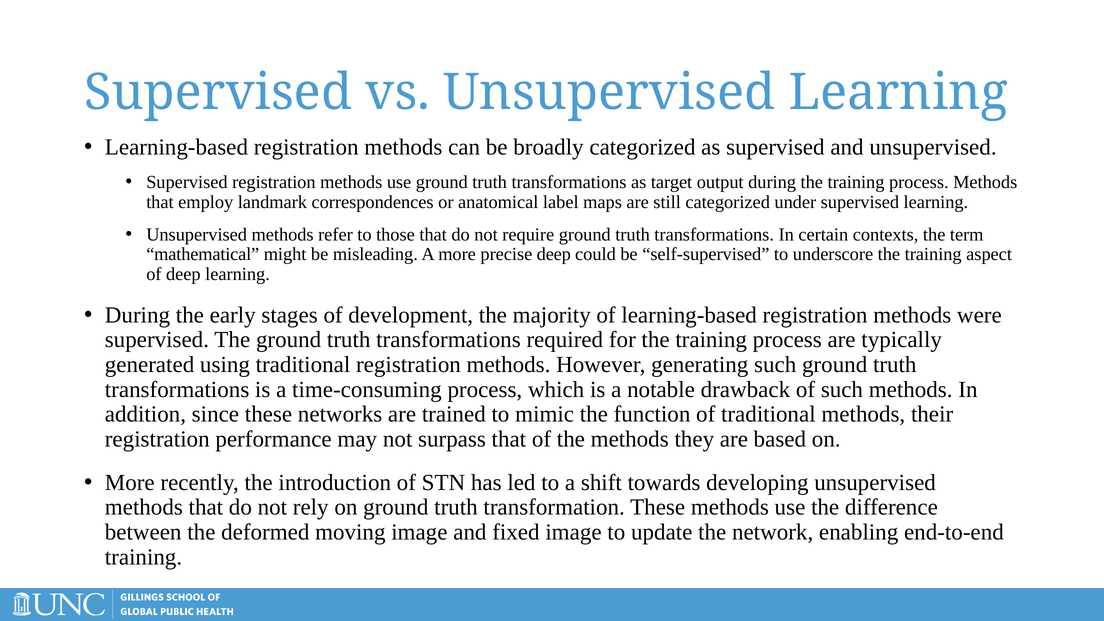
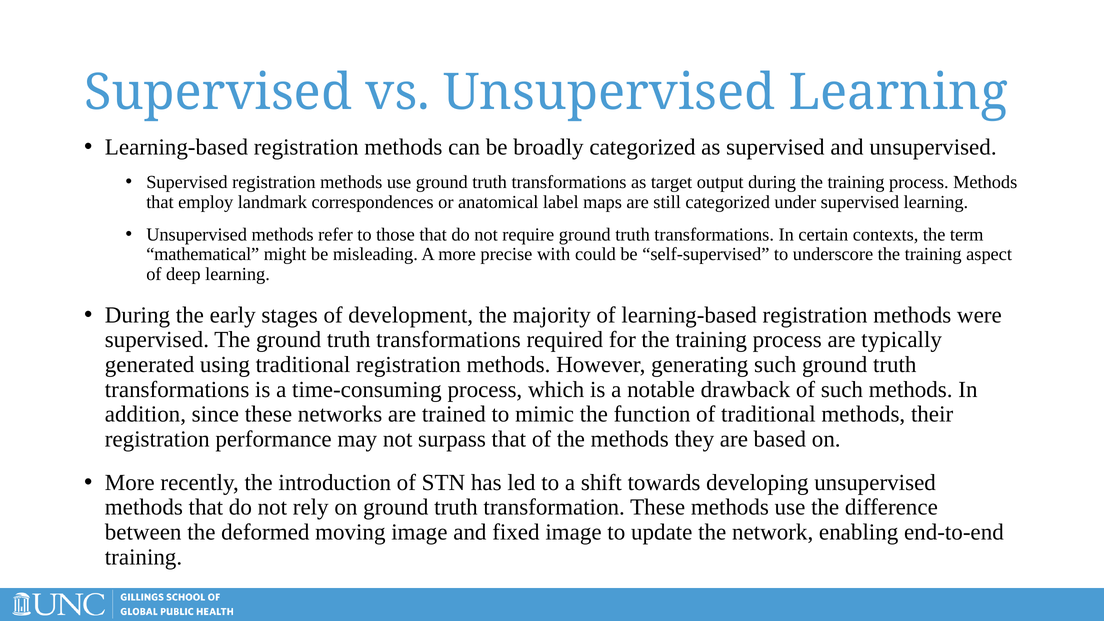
precise deep: deep -> with (554, 254)
